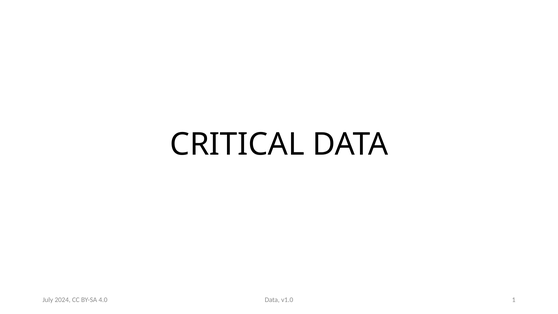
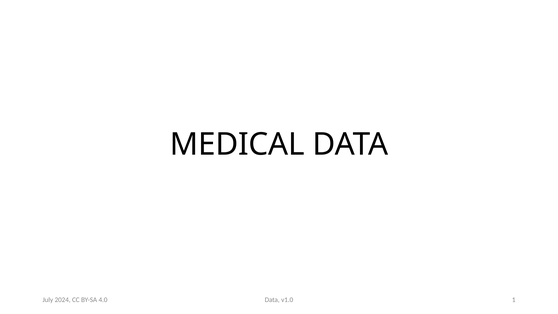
CRITICAL: CRITICAL -> MEDICAL (237, 144)
